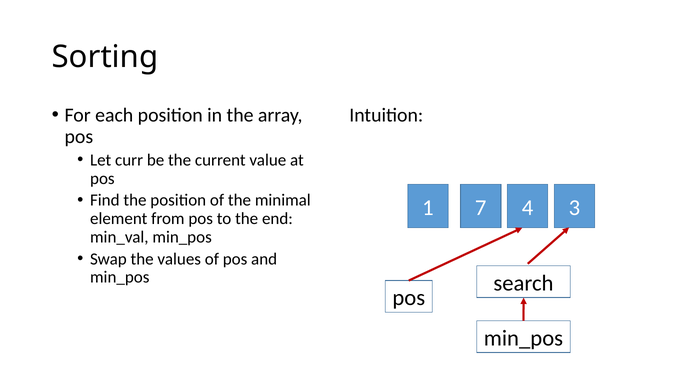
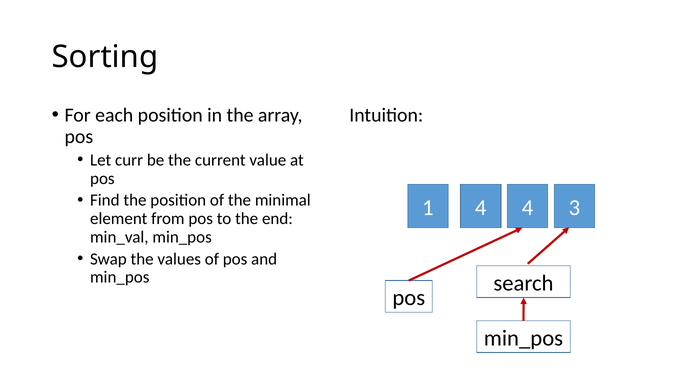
1 7: 7 -> 4 (481, 207)
